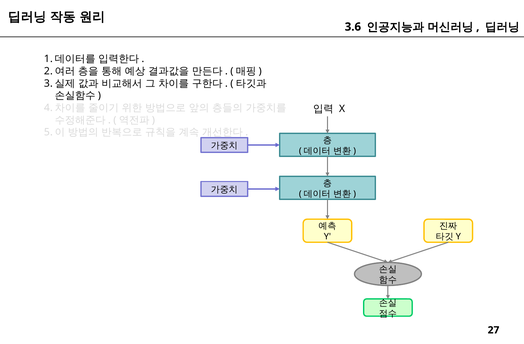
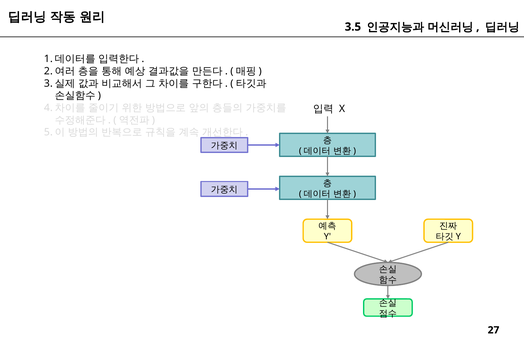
3.6: 3.6 -> 3.5 (353, 27)
